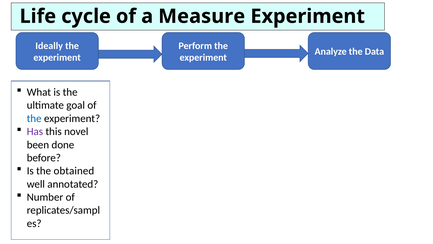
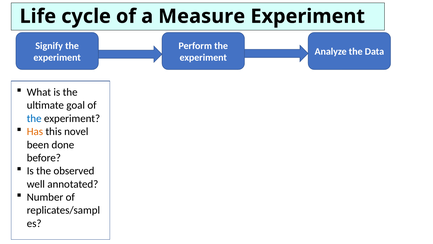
Ideally: Ideally -> Signify (49, 46)
Has colour: purple -> orange (35, 131)
obtained: obtained -> observed (74, 171)
